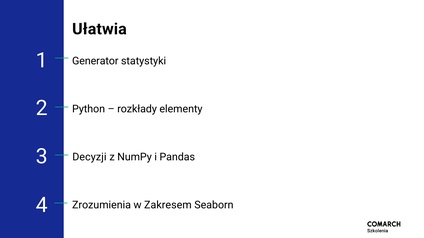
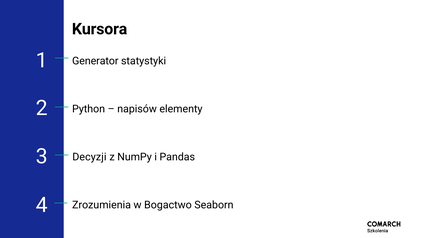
Ułatwia: Ułatwia -> Kursora (100, 29)
rozkłady: rozkłady -> napisów (137, 109)
Zakresem: Zakresem -> Bogactwo (168, 205)
